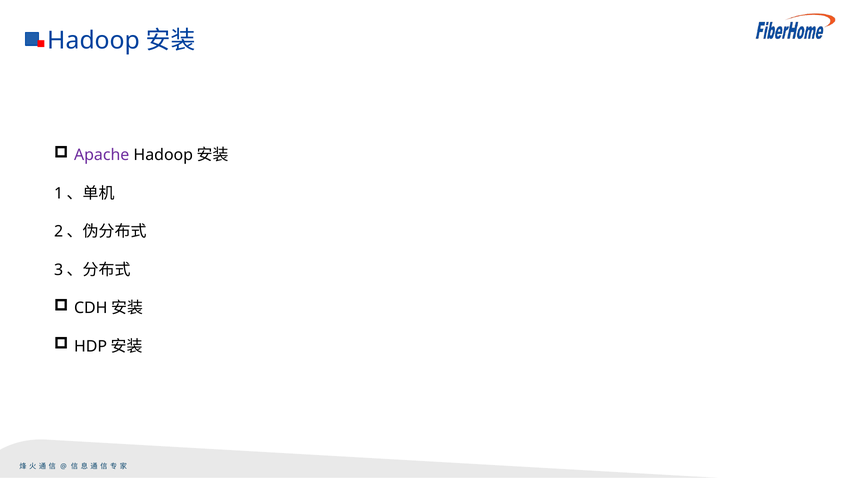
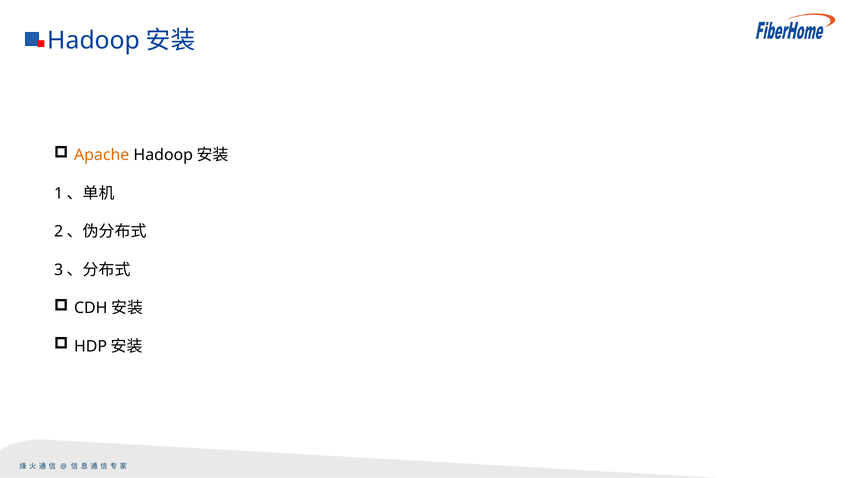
Apache colour: purple -> orange (102, 155)
